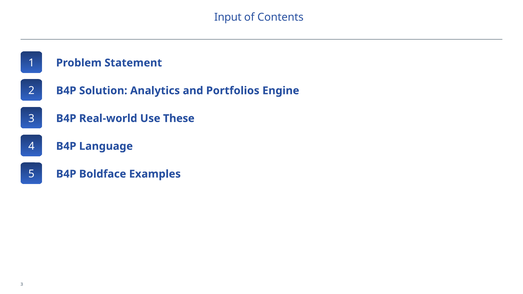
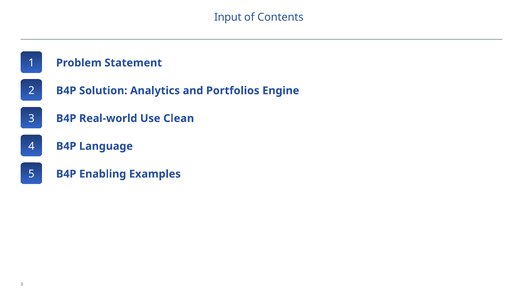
These: These -> Clean (179, 118)
Boldface: Boldface -> Enabling (103, 174)
